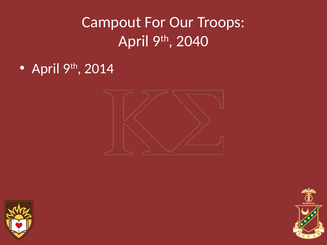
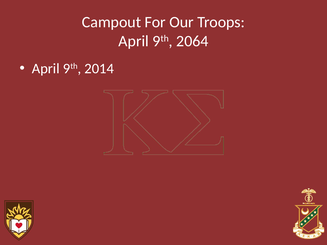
2040: 2040 -> 2064 (192, 41)
